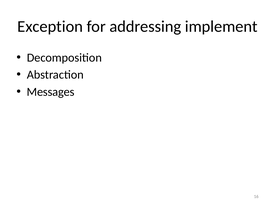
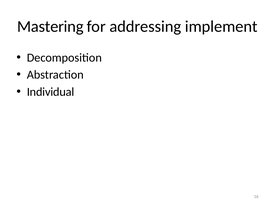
Exception: Exception -> Mastering (50, 27)
Messages: Messages -> Individual (51, 92)
